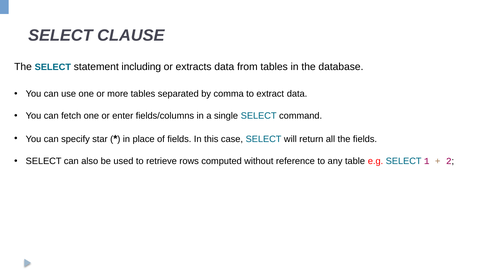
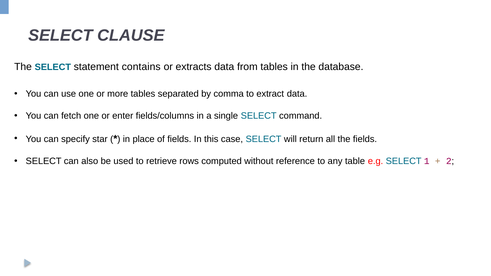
including: including -> contains (141, 67)
